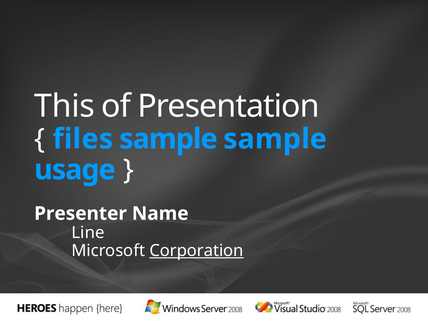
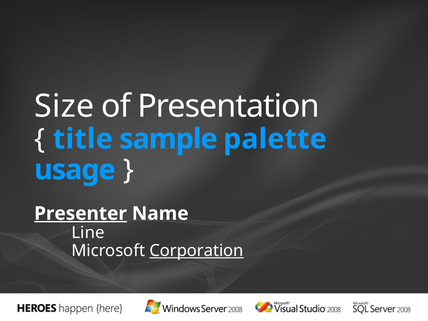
This: This -> Size (64, 106)
files: files -> title (83, 139)
sample sample: sample -> palette (275, 139)
Presenter underline: none -> present (81, 214)
